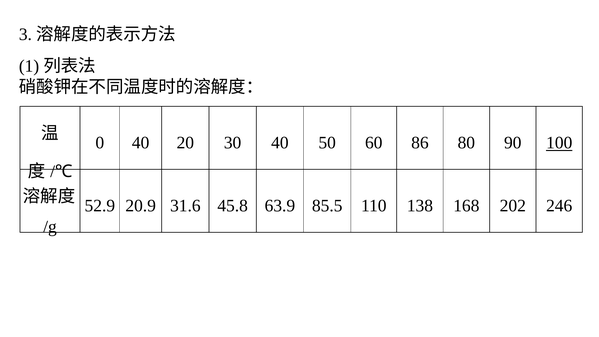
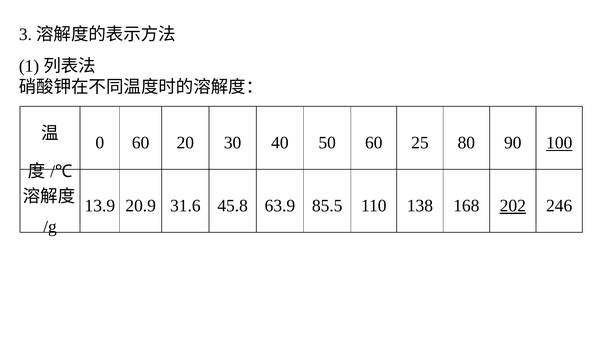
0 40: 40 -> 60 (141, 143)
86: 86 -> 25 (420, 143)
52.9: 52.9 -> 13.9 (100, 206)
202 underline: none -> present (513, 206)
